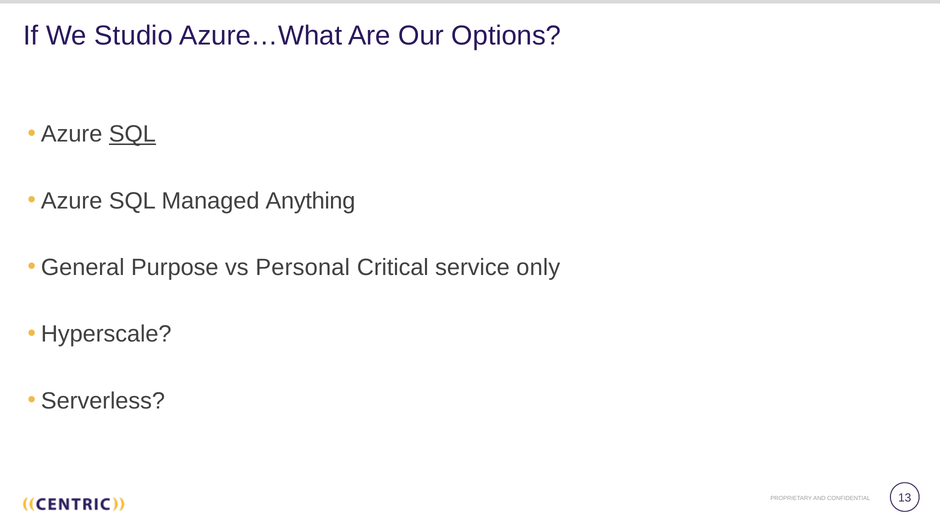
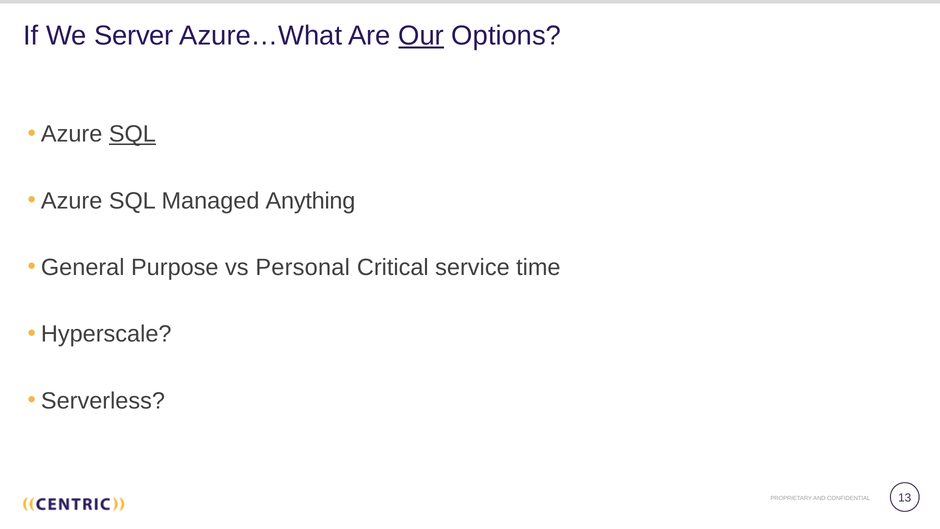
Studio: Studio -> Server (134, 36)
Our underline: none -> present (421, 36)
only: only -> time (538, 267)
